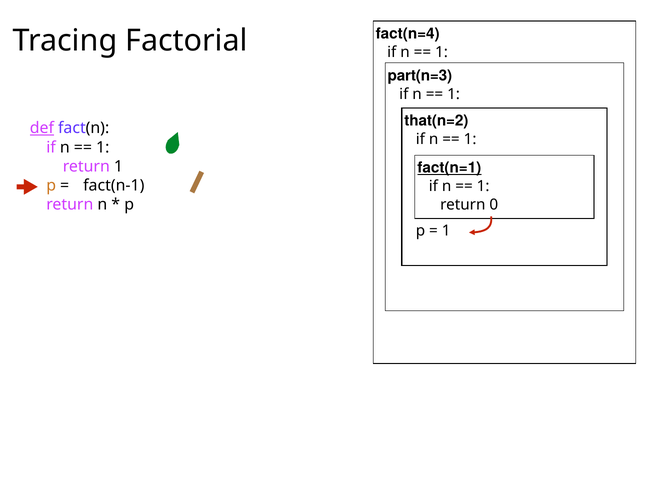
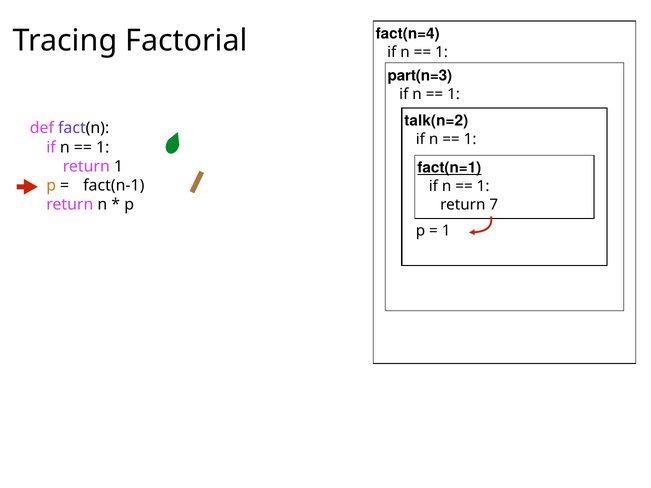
that(n=2: that(n=2 -> talk(n=2 (436, 121)
def underline: present -> none (42, 128)
0: 0 -> 7 (494, 205)
